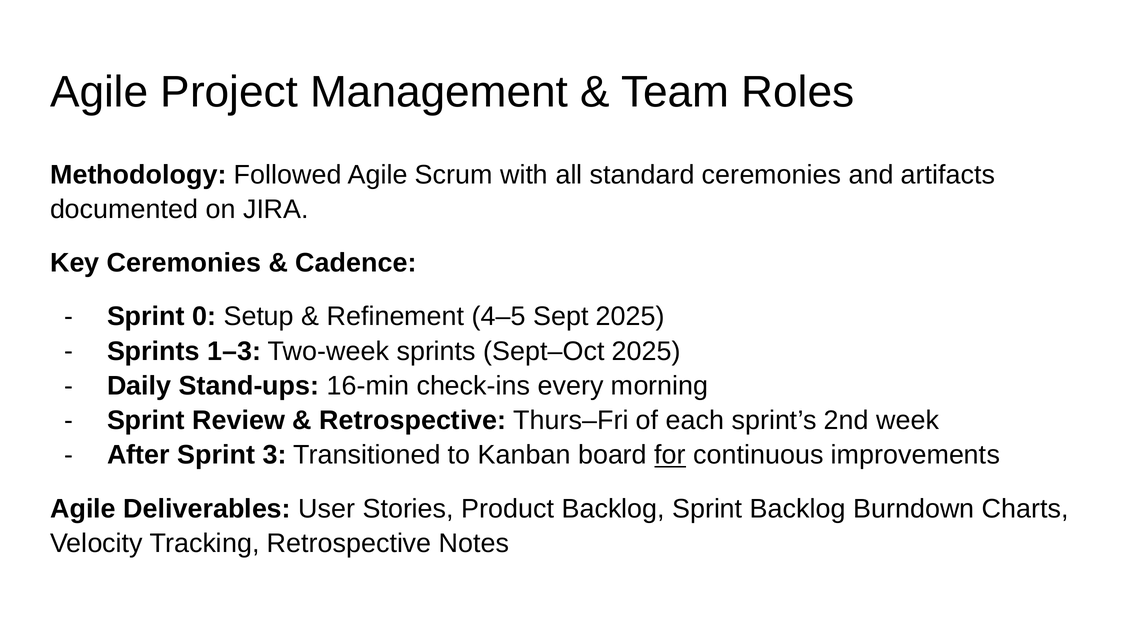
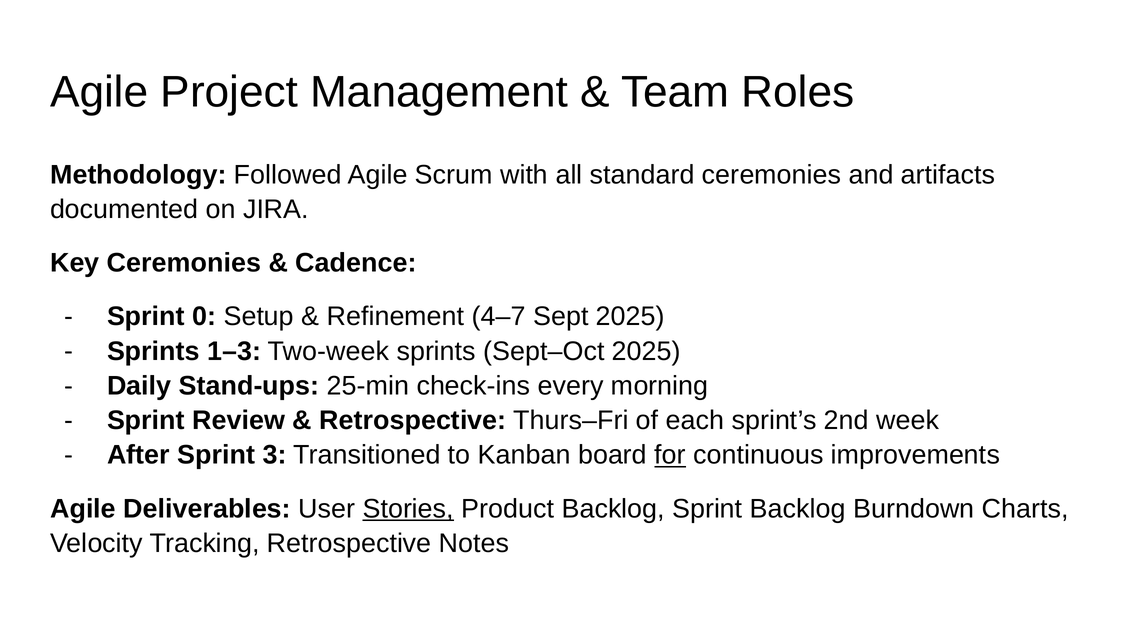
4–5: 4–5 -> 4–7 (499, 317)
16-min: 16-min -> 25-min (368, 386)
Stories underline: none -> present (408, 509)
